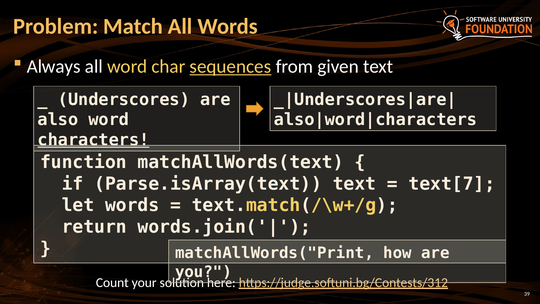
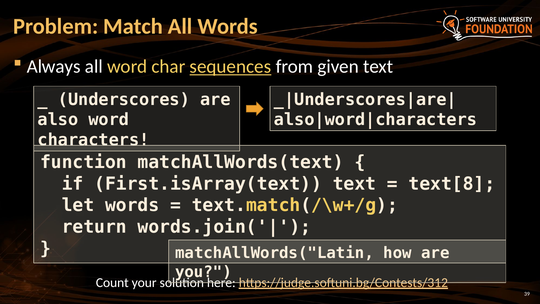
characters underline: present -> none (93, 140)
Parse.isArray(text: Parse.isArray(text -> First.isArray(text (208, 184)
text[7: text[7 -> text[8 (452, 184)
matchAllWords("Print: matchAllWords("Print -> matchAllWords("Latin (274, 253)
